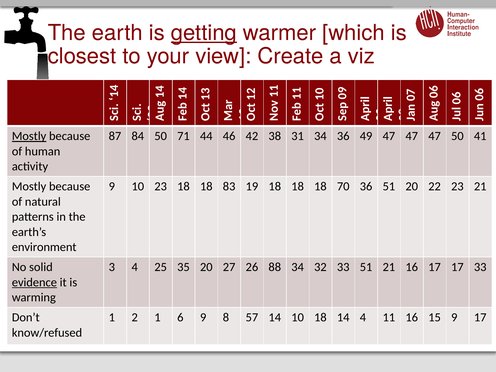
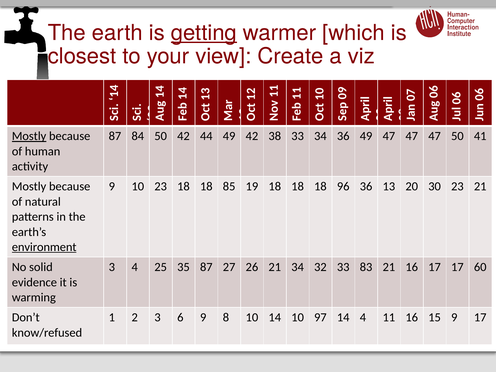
50 71: 71 -> 42 (183, 136)
44 46: 46 -> 49 (229, 136)
38 31: 31 -> 33 (298, 136)
83: 83 -> 85 (229, 187)
70: 70 -> 96 (343, 187)
36 51: 51 -> 13 (389, 187)
22: 22 -> 30 (435, 187)
environment underline: none -> present (44, 247)
35 20: 20 -> 87 (206, 267)
26 88: 88 -> 21 (275, 267)
33 51: 51 -> 83 (366, 267)
17 33: 33 -> 60 (480, 267)
evidence underline: present -> none (34, 282)
2 1: 1 -> 3 (157, 318)
8 57: 57 -> 10 (252, 318)
10 18: 18 -> 97 (320, 318)
